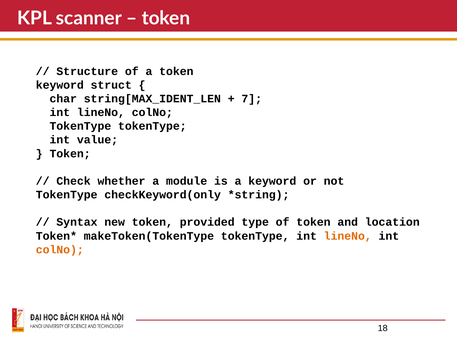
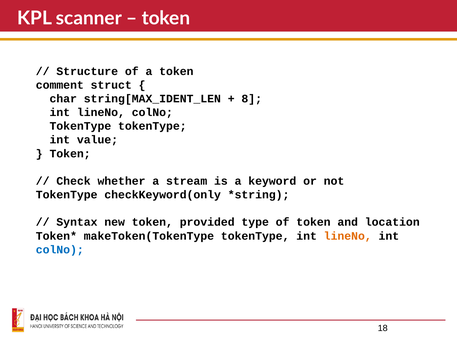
keyword: keyword -> comment (60, 85)
7: 7 -> 8 (252, 99)
module: module -> stream (187, 181)
colNo colour: orange -> blue (60, 249)
